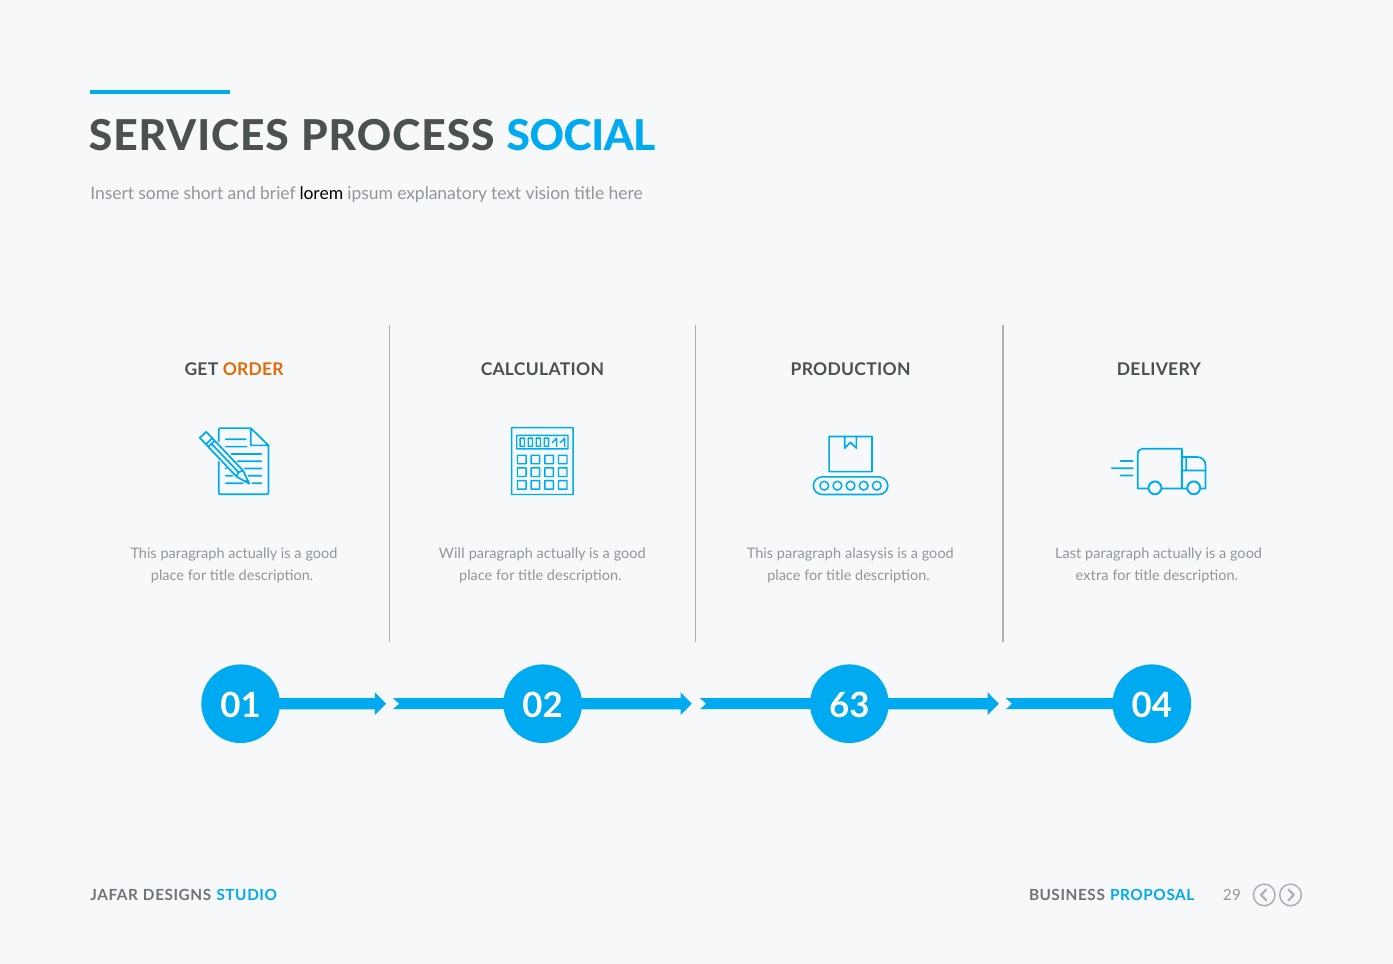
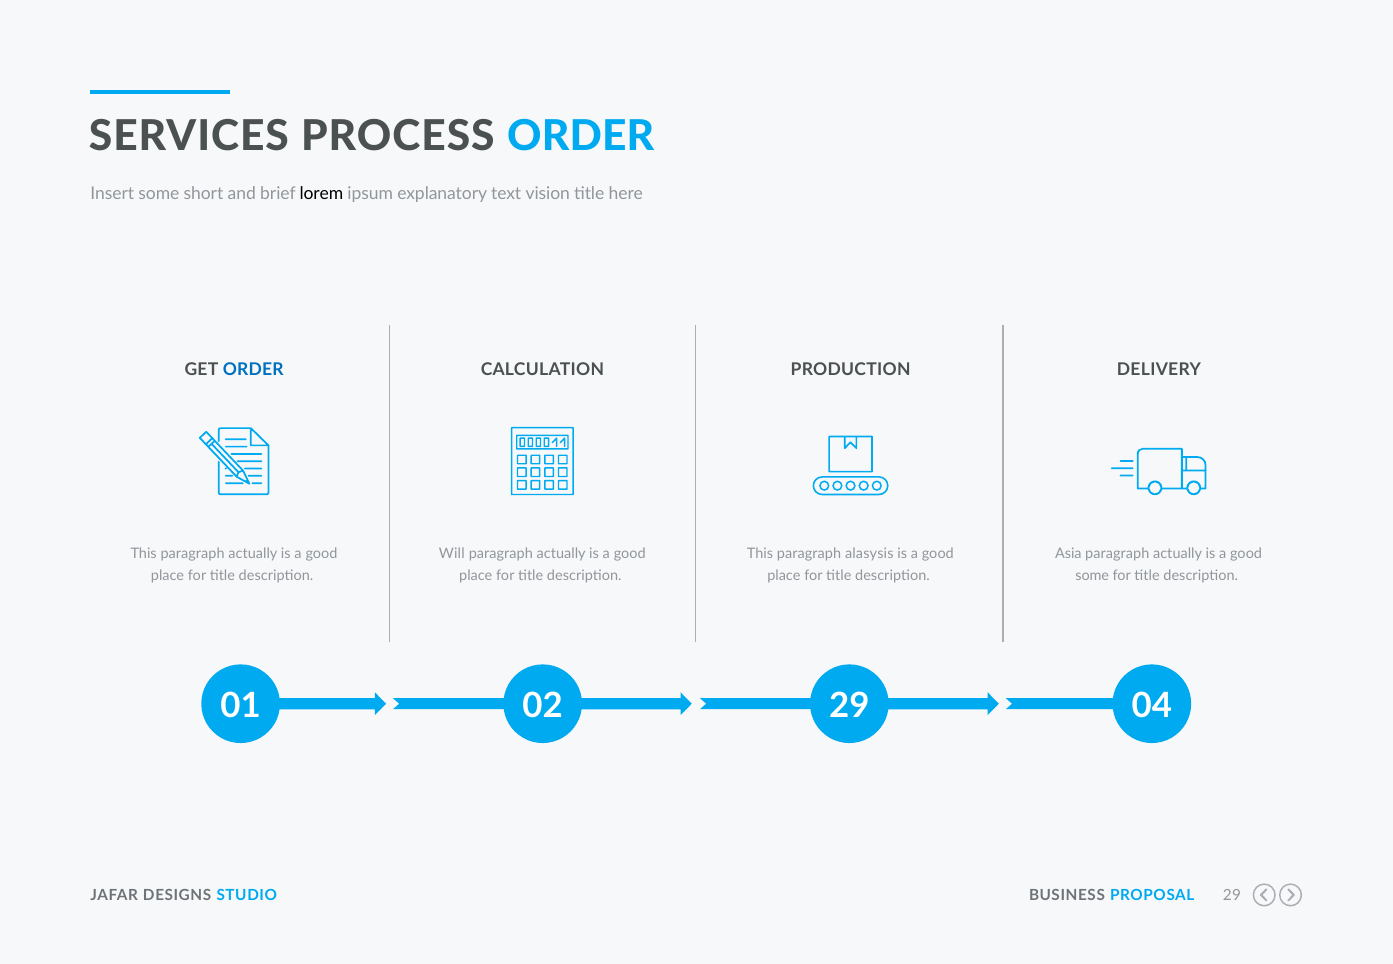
PROCESS SOCIAL: SOCIAL -> ORDER (581, 137)
ORDER colour: orange -> blue (253, 370)
Last: Last -> Asia (1068, 553)
extra: extra -> some (1092, 576)
02 63: 63 -> 29 (849, 706)
